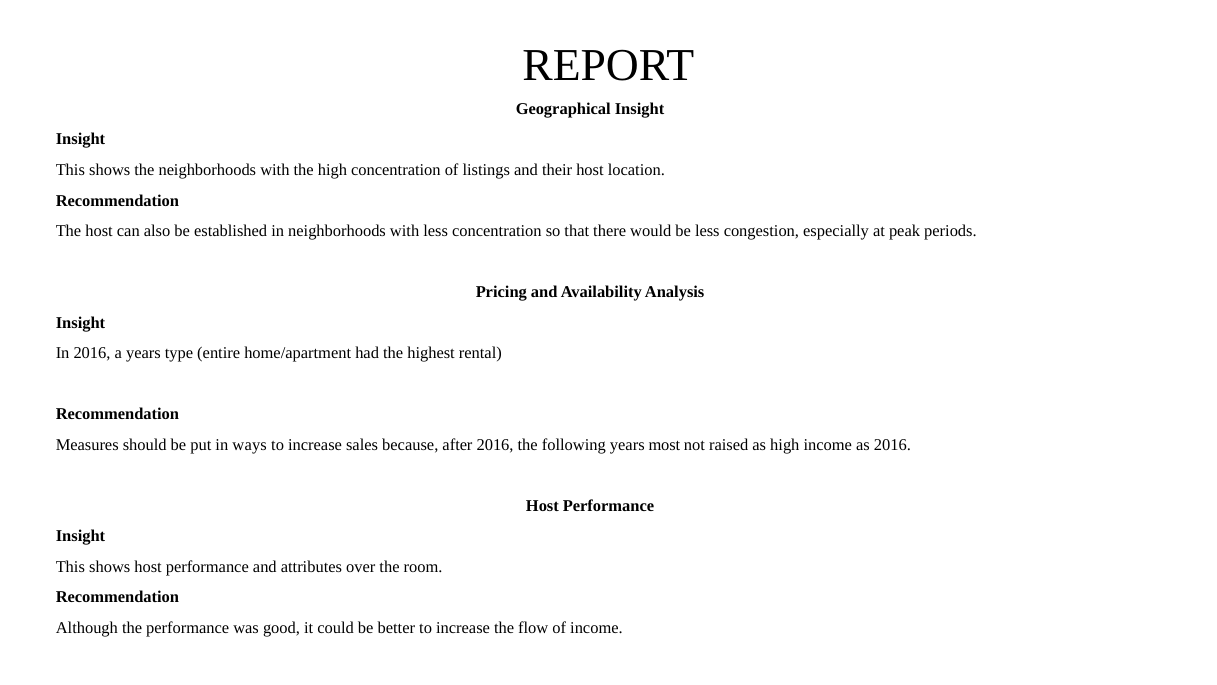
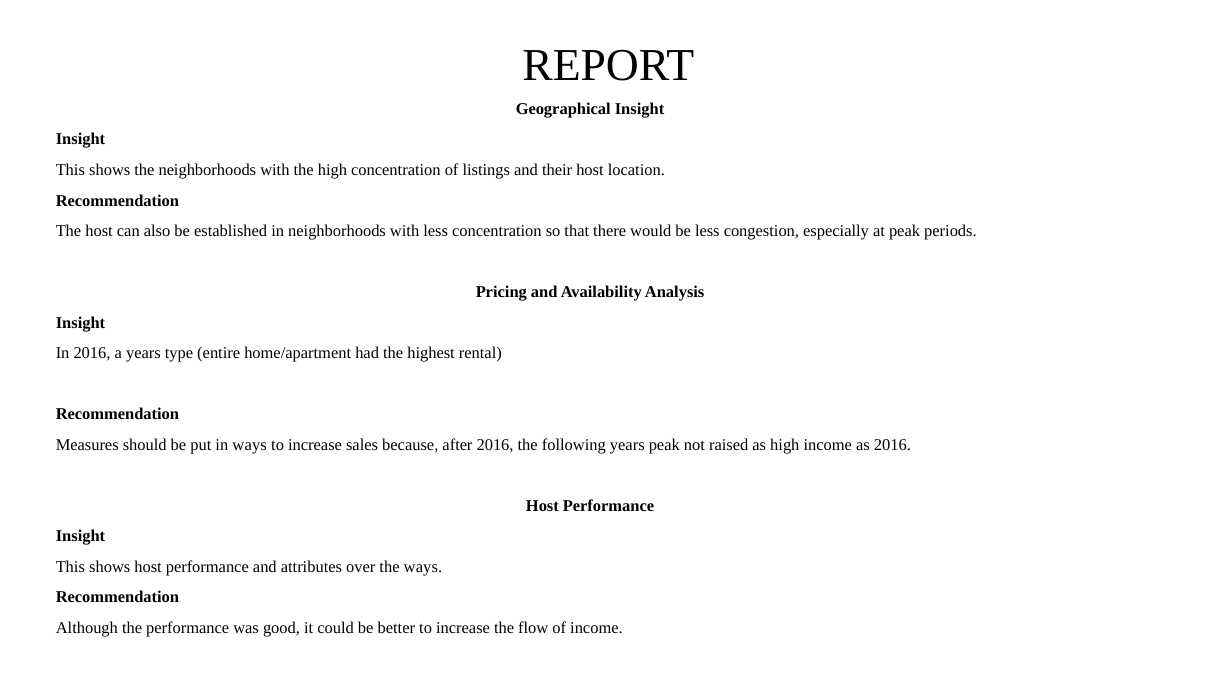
years most: most -> peak (664, 444)
the room: room -> ways (423, 566)
